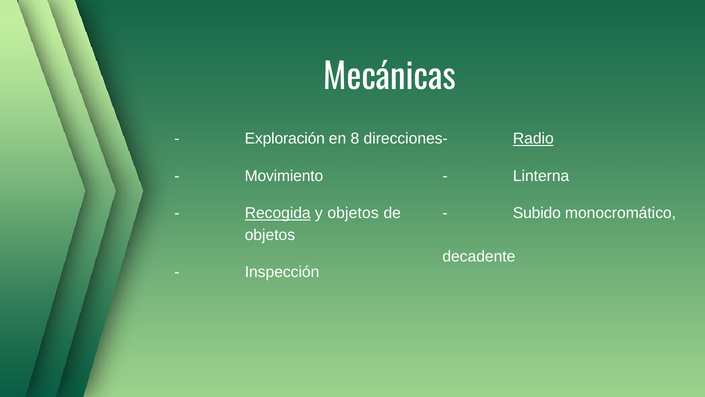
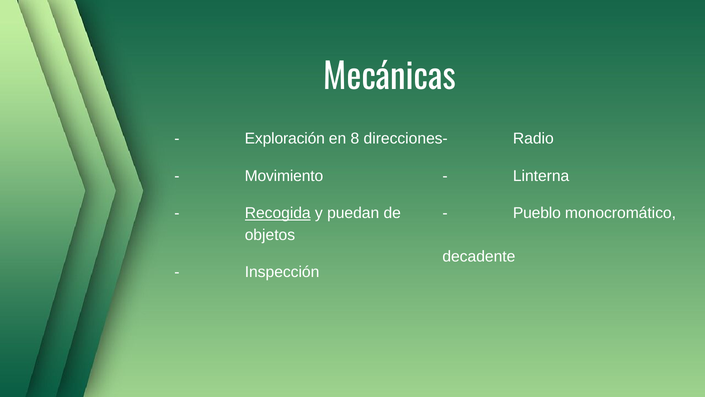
Radio underline: present -> none (533, 139)
y objetos: objetos -> puedan (353, 213)
Subido: Subido -> Pueblo (537, 213)
